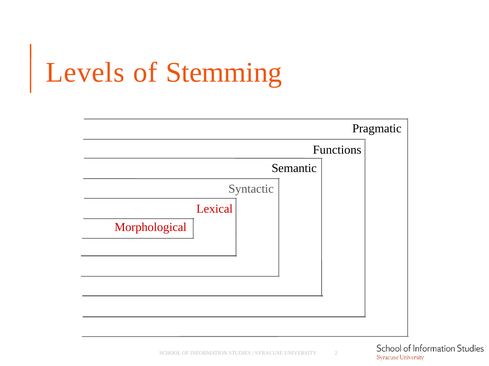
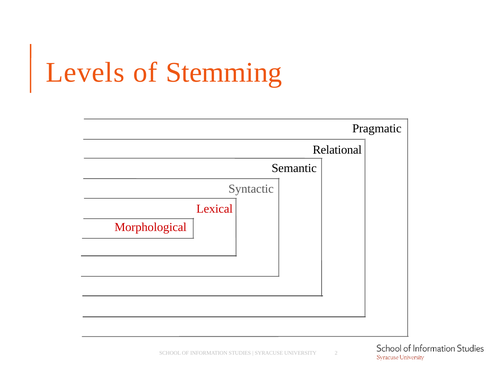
Functions: Functions -> Relational (337, 150)
